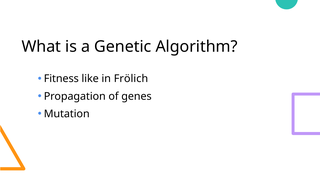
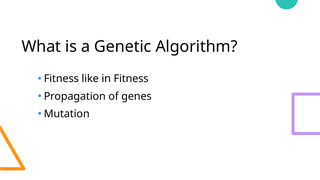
in Frölich: Frölich -> Fitness (131, 79)
